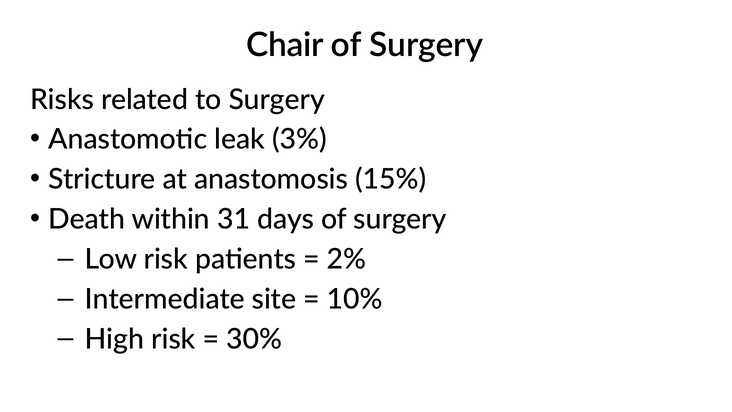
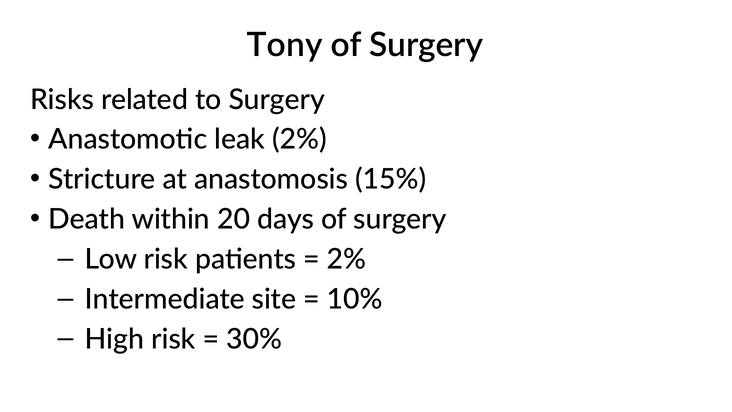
Chair: Chair -> Tony (285, 45)
leak 3%: 3% -> 2% (299, 140)
31: 31 -> 20 (234, 219)
